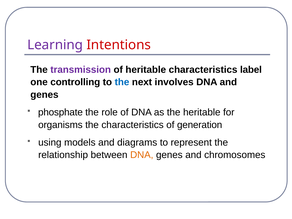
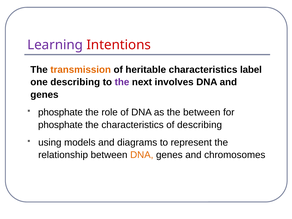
transmission colour: purple -> orange (81, 70)
one controlling: controlling -> describing (75, 82)
the colour: blue -> purple (122, 82)
the heritable: heritable -> between (202, 112)
organisms: organisms -> phosphate (60, 125)
of generation: generation -> describing (200, 125)
